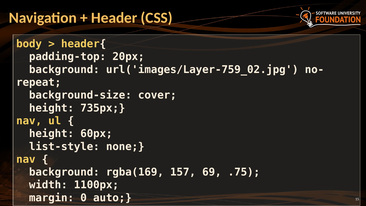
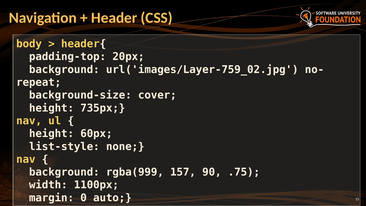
rgba(169: rgba(169 -> rgba(999 (135, 172)
69: 69 -> 90 (212, 172)
